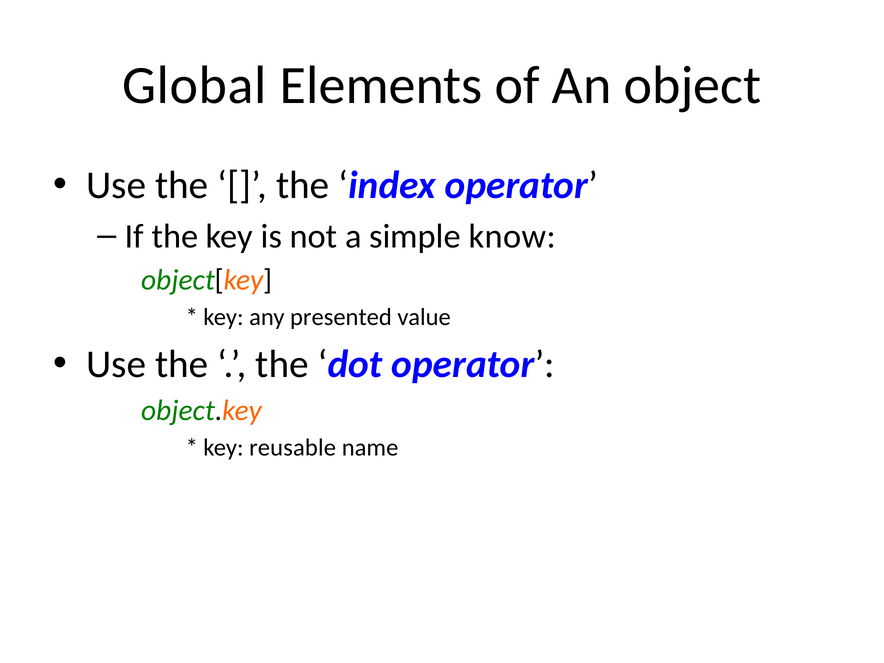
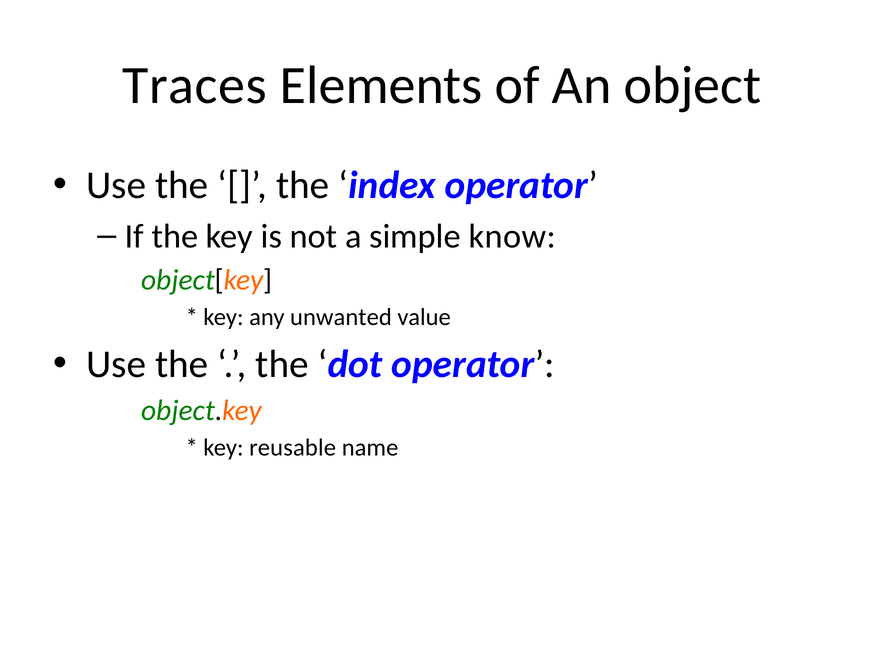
Global: Global -> Traces (194, 86)
presented: presented -> unwanted (341, 317)
